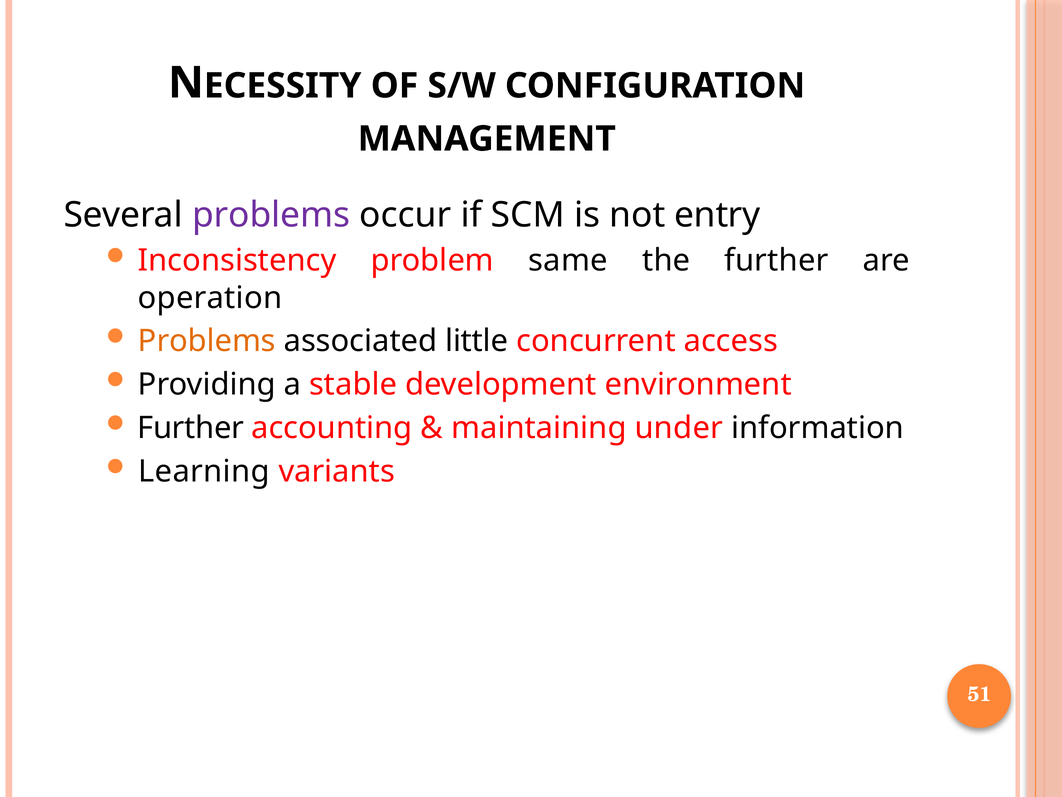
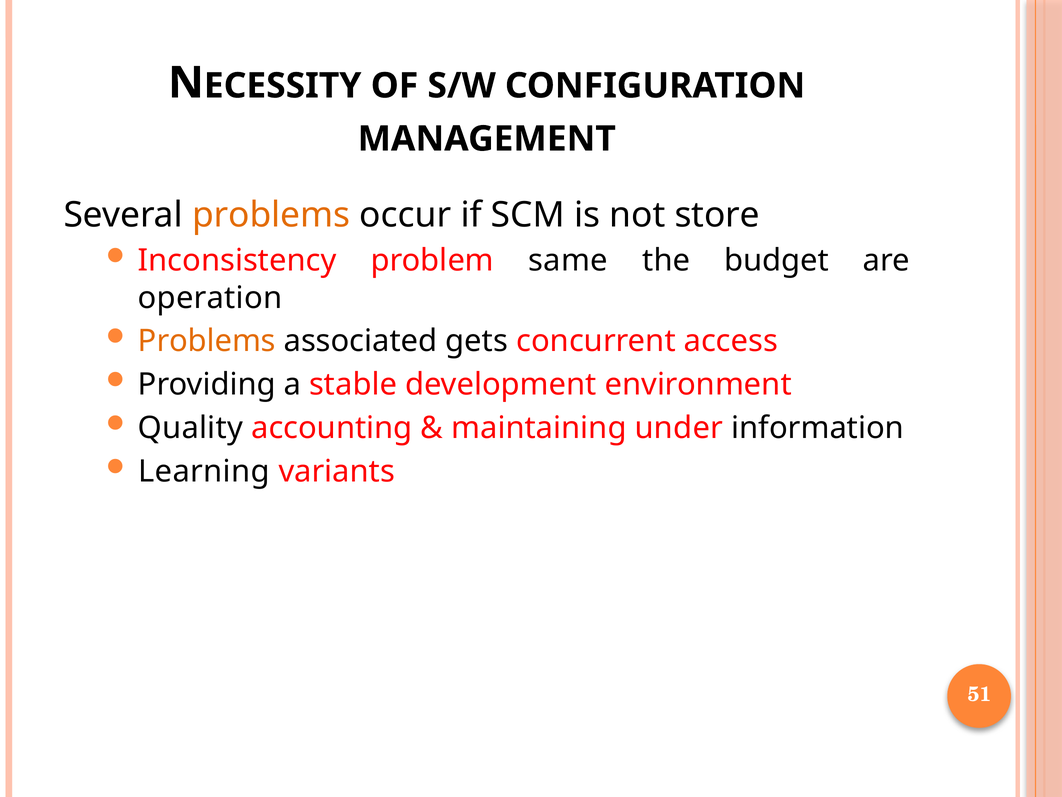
problems colour: purple -> orange (271, 215)
entry: entry -> store (717, 215)
the further: further -> budget (777, 261)
little: little -> gets (477, 341)
Further: Further -> Quality (190, 428)
